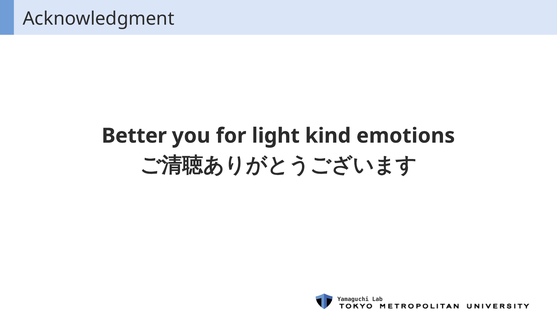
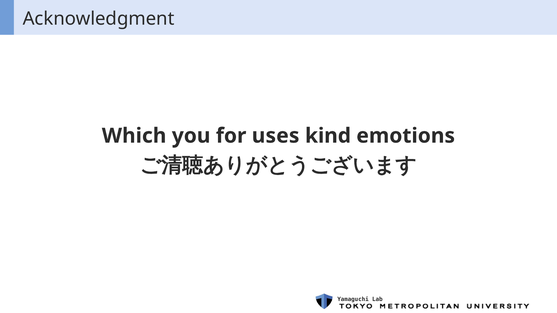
Better: Better -> Which (134, 136)
light: light -> uses (276, 136)
